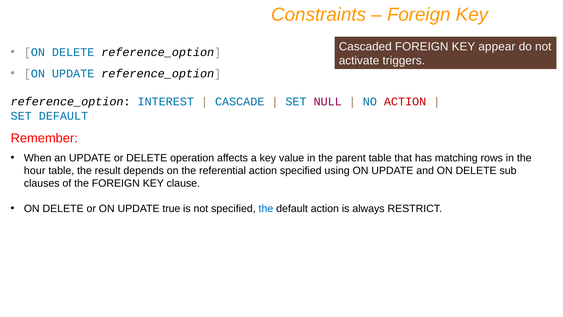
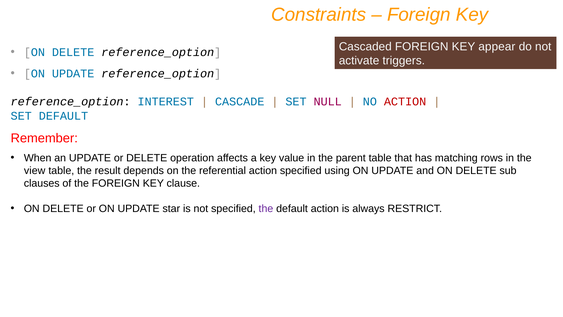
hour: hour -> view (35, 170)
true: true -> star (171, 208)
the colour: blue -> purple (266, 208)
